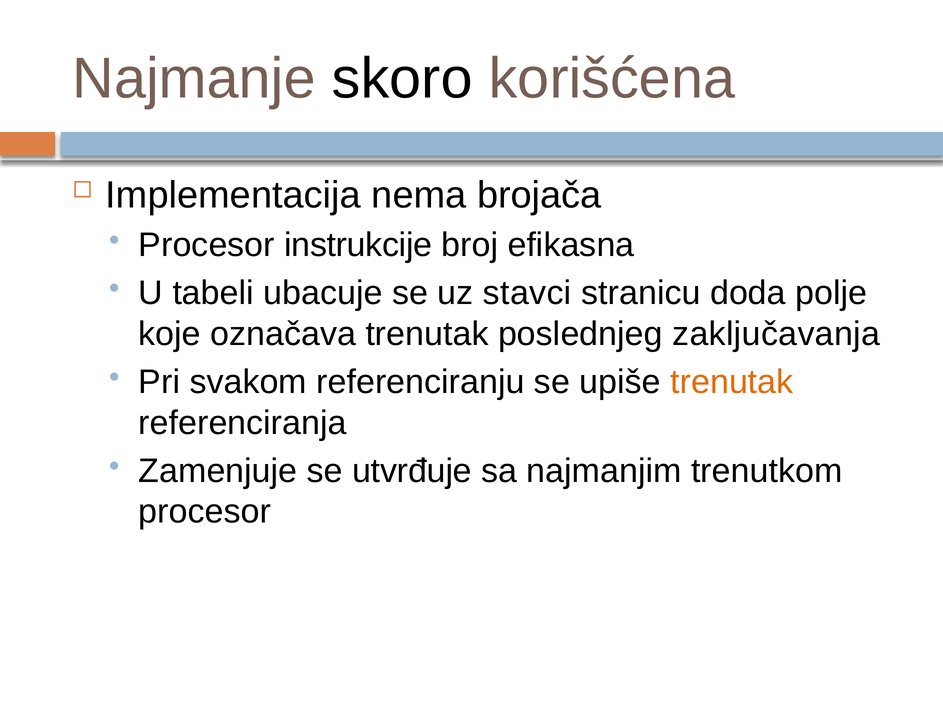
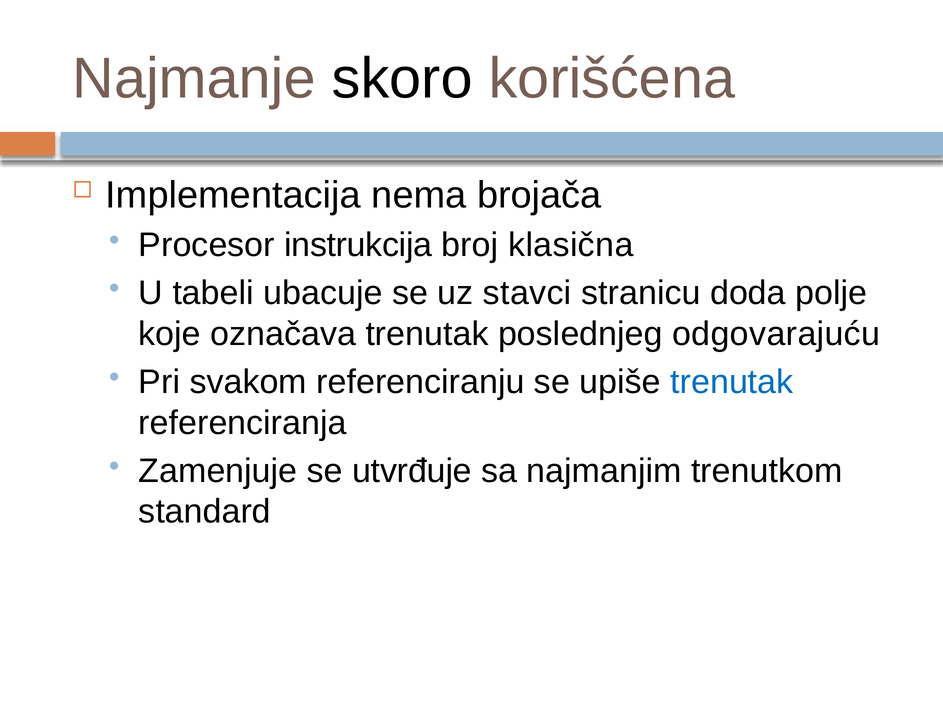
instrukcije: instrukcije -> instrukcija (358, 245)
efikasna: efikasna -> klasična (571, 245)
zaključavanja: zaključavanja -> odgovarajuću (776, 334)
trenutak colour: orange -> blue (732, 382)
procesor: procesor -> standard (205, 512)
